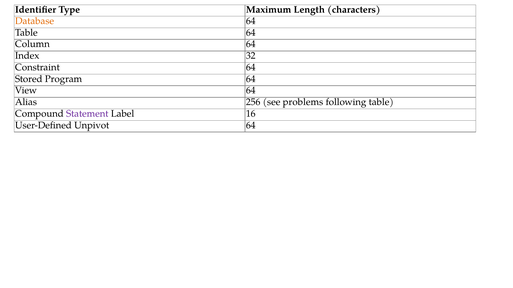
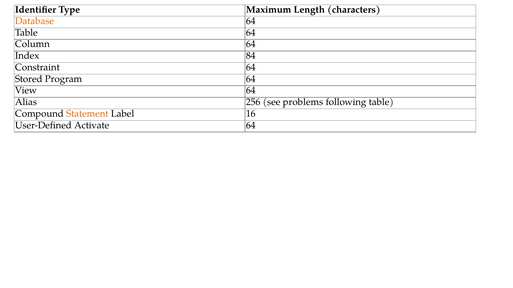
32: 32 -> 84 (251, 56)
Statement colour: purple -> orange (87, 114)
Unpivot: Unpivot -> Activate (92, 125)
